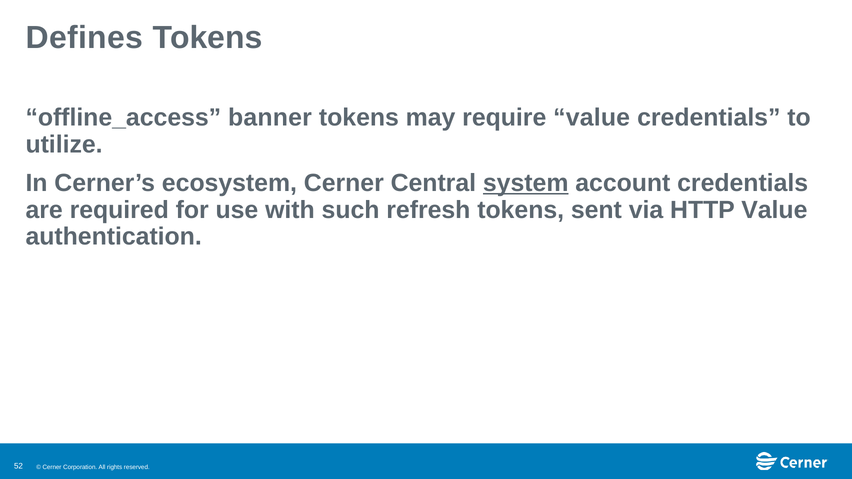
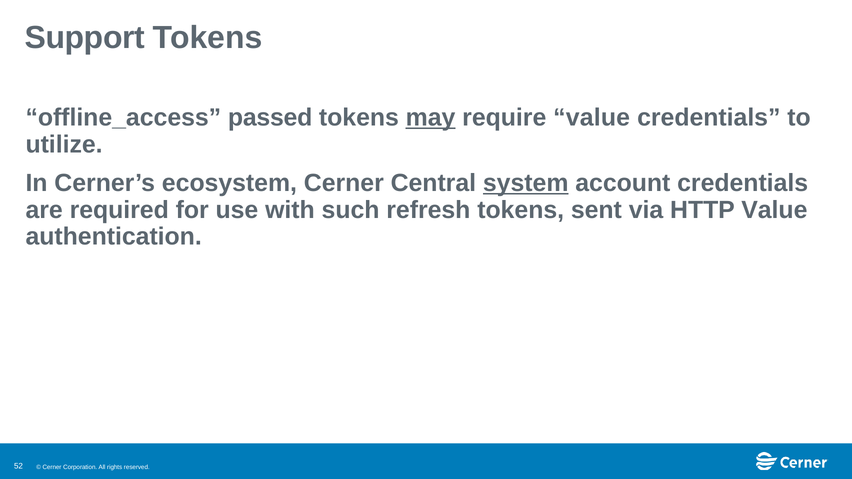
Defines: Defines -> Support (85, 38)
banner: banner -> passed (270, 118)
may underline: none -> present (431, 118)
